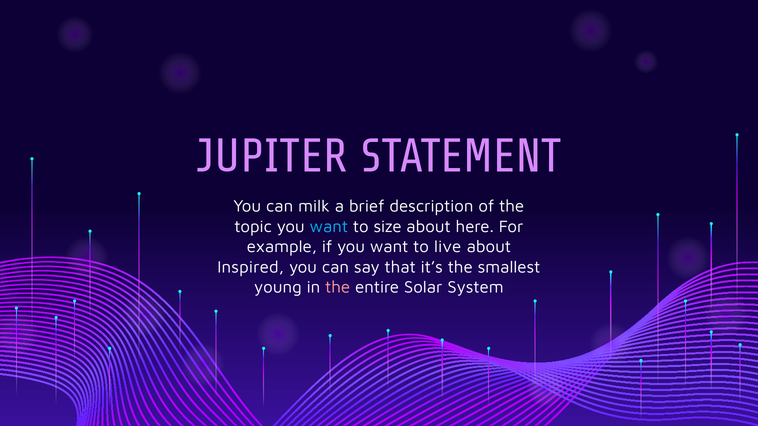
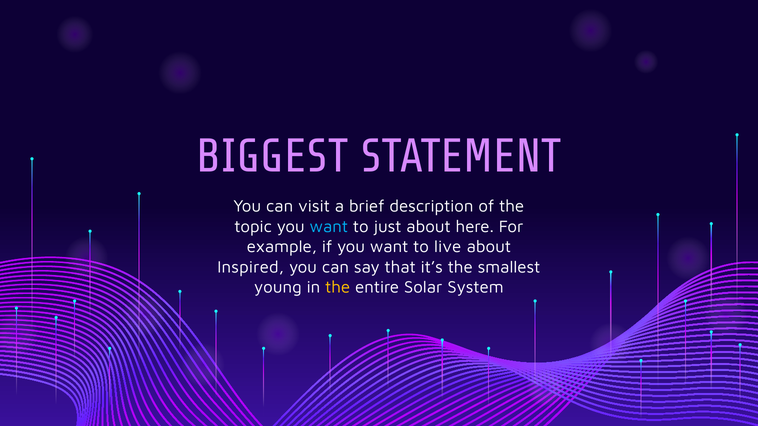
JUPITER: JUPITER -> BIGGEST (272, 156)
milk: milk -> visit (314, 207)
size: size -> just (388, 227)
the colour: pink -> yellow (338, 287)
